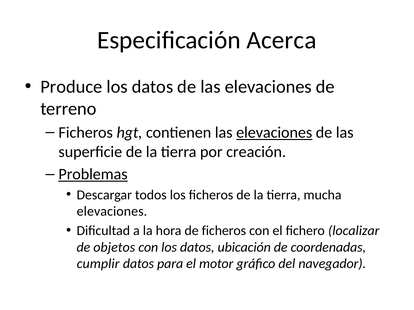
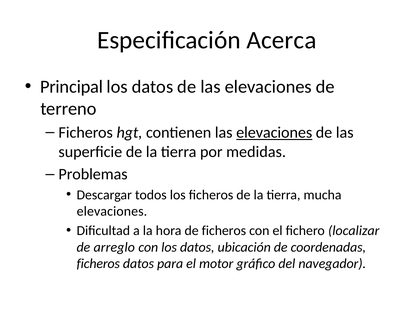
Produce: Produce -> Principal (72, 87)
creación: creación -> medidas (256, 152)
Problemas underline: present -> none (93, 175)
objetos: objetos -> arreglo (114, 248)
cumplir: cumplir -> ficheros (98, 264)
